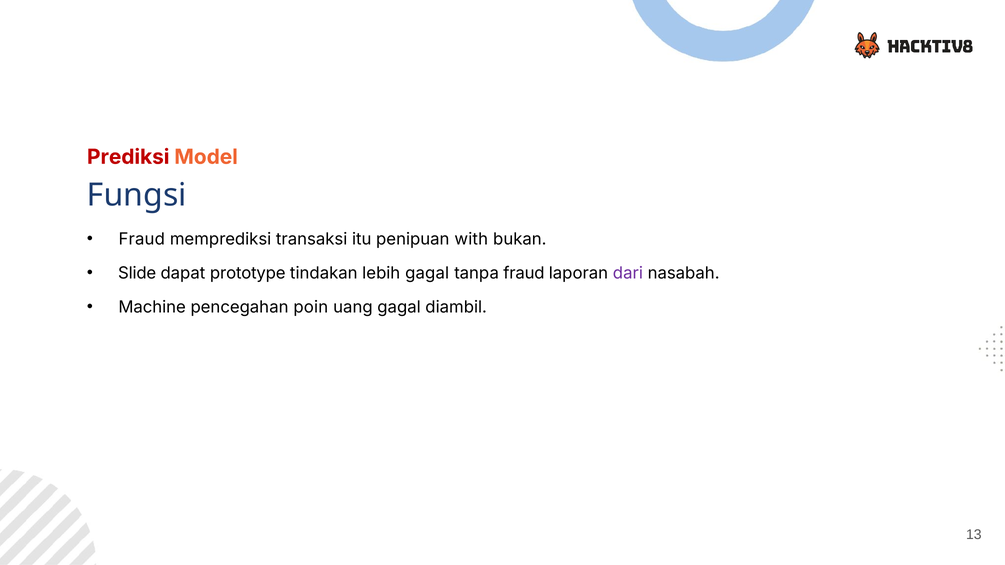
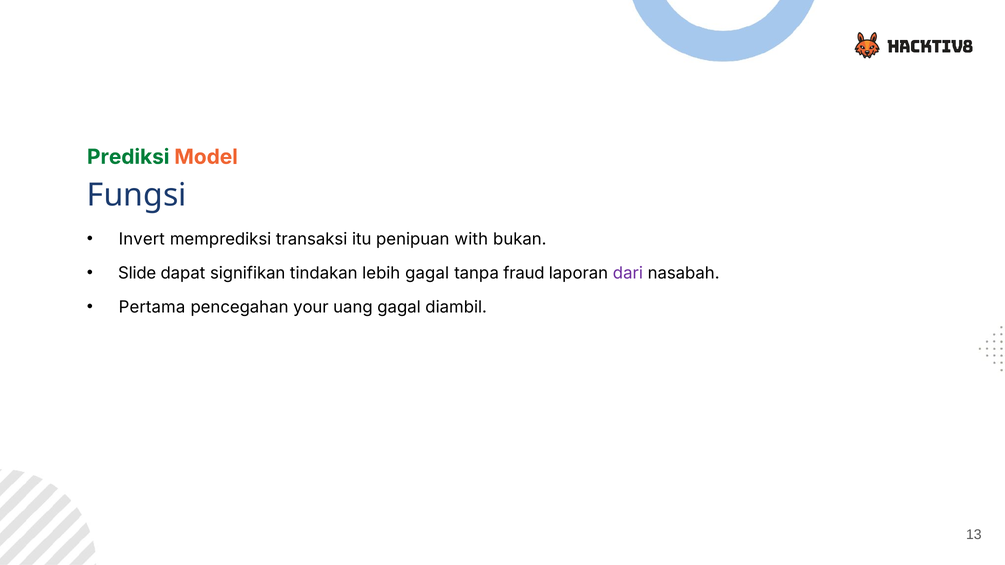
Prediksi colour: red -> green (128, 157)
Fraud: Fraud -> Invert (142, 239)
prototype: prototype -> signifikan (248, 273)
Machine: Machine -> Pertama (152, 308)
poin: poin -> your (311, 308)
